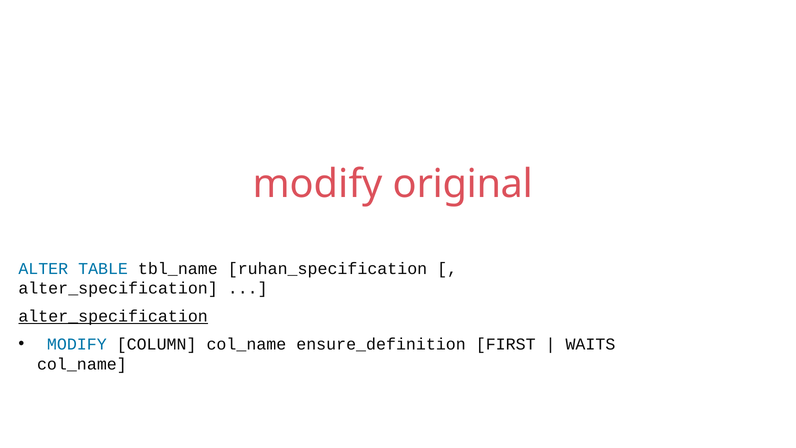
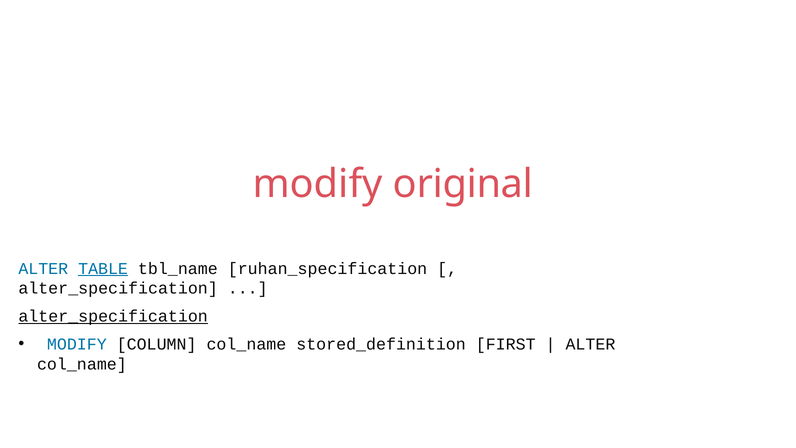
TABLE underline: none -> present (103, 268)
ensure_definition: ensure_definition -> stored_definition (381, 344)
WAITS: WAITS -> ALTER (590, 344)
